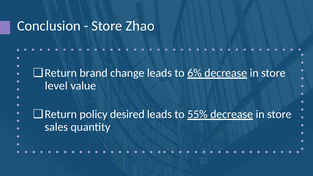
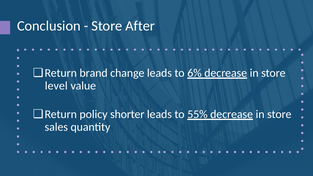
Zhao: Zhao -> After (140, 26)
desired: desired -> shorter (127, 114)
